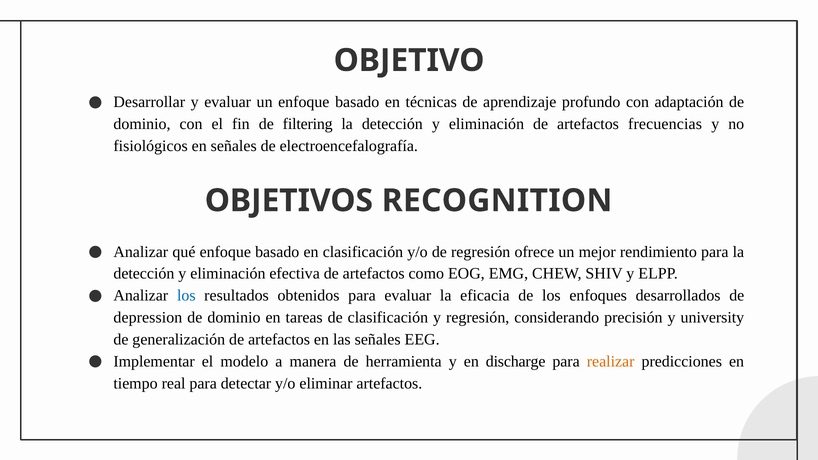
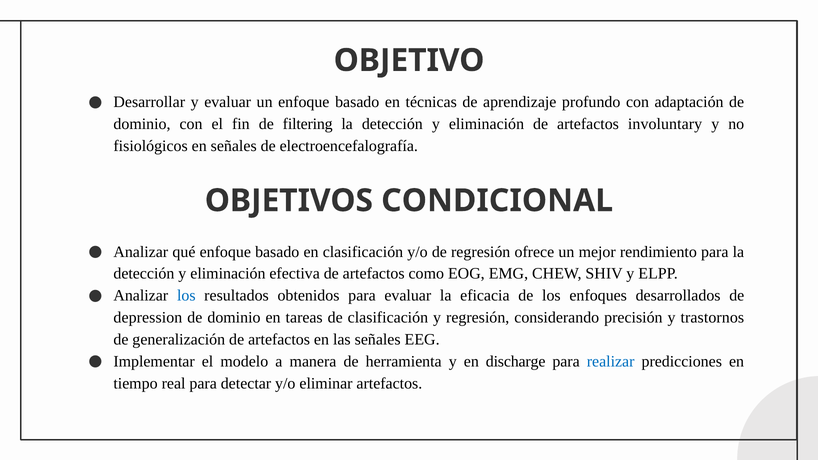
frecuencias: frecuencias -> involuntary (665, 124)
RECOGNITION: RECOGNITION -> CONDICIONAL (497, 201)
university: university -> trastornos (712, 318)
realizar colour: orange -> blue (611, 362)
